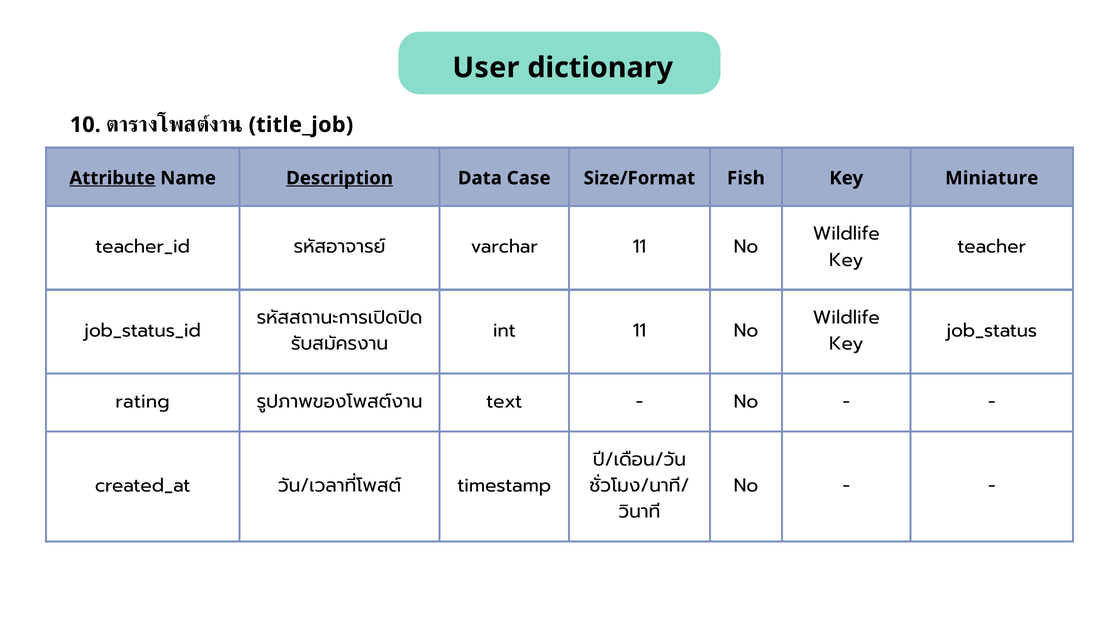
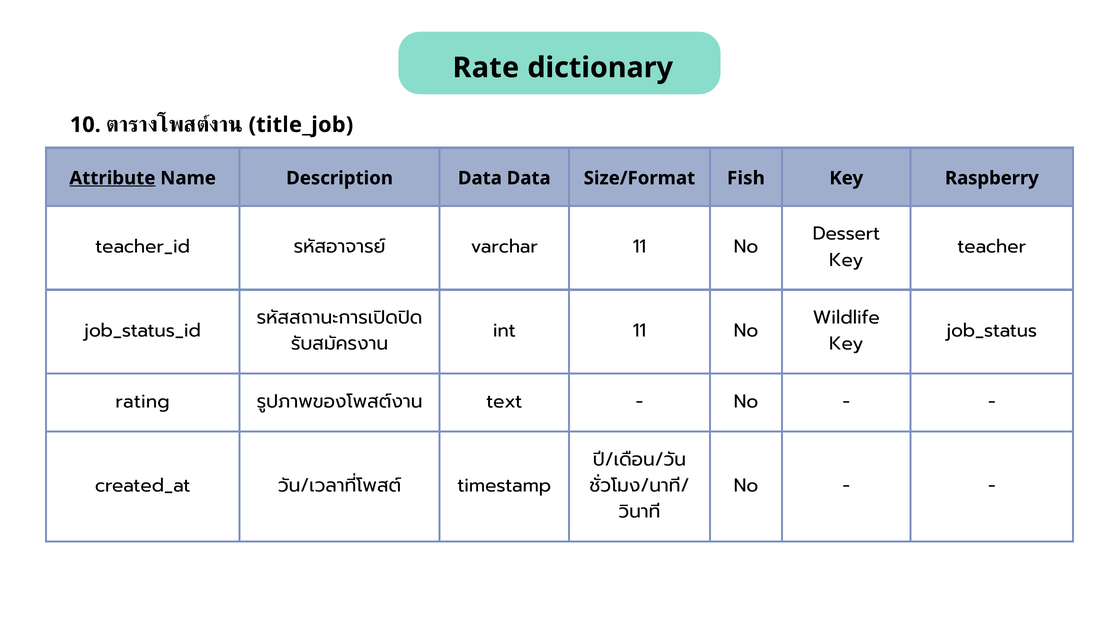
User: User -> Rate (486, 68)
Description underline: present -> none (340, 178)
Data Case: Case -> Data (529, 178)
Miniature: Miniature -> Raspberry (992, 178)
Wildlife: Wildlife -> Dessert (846, 234)
